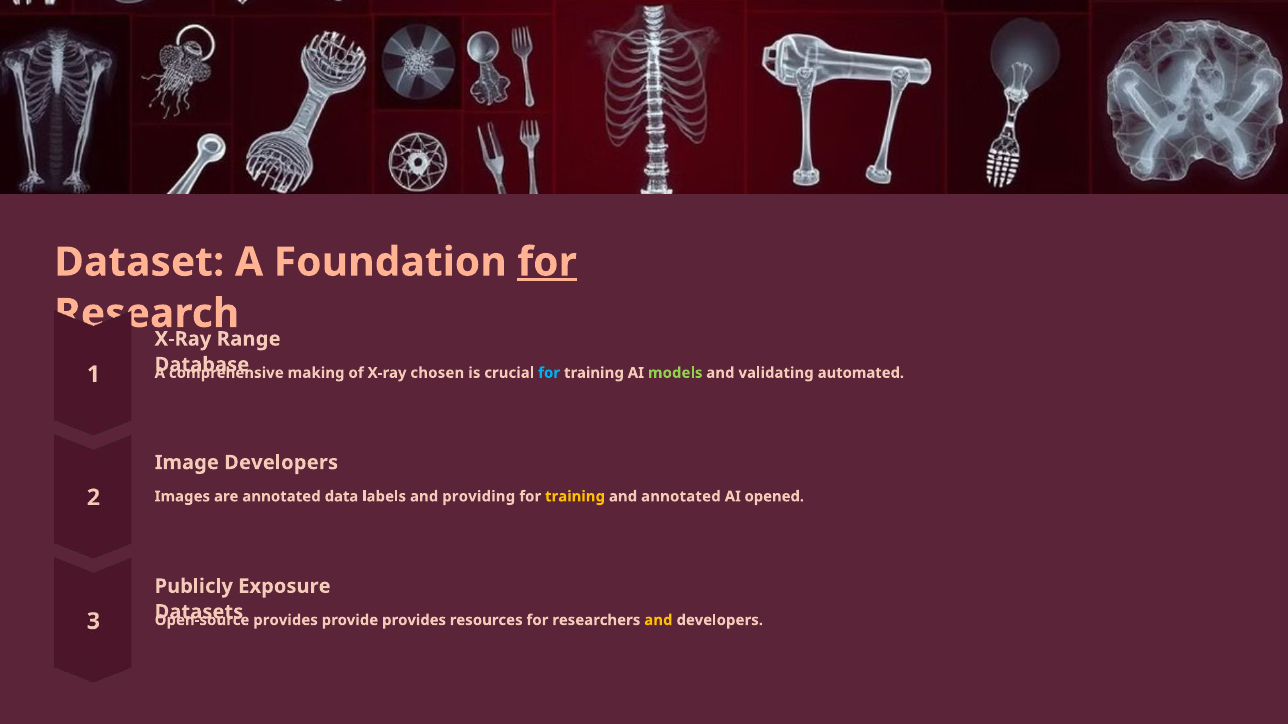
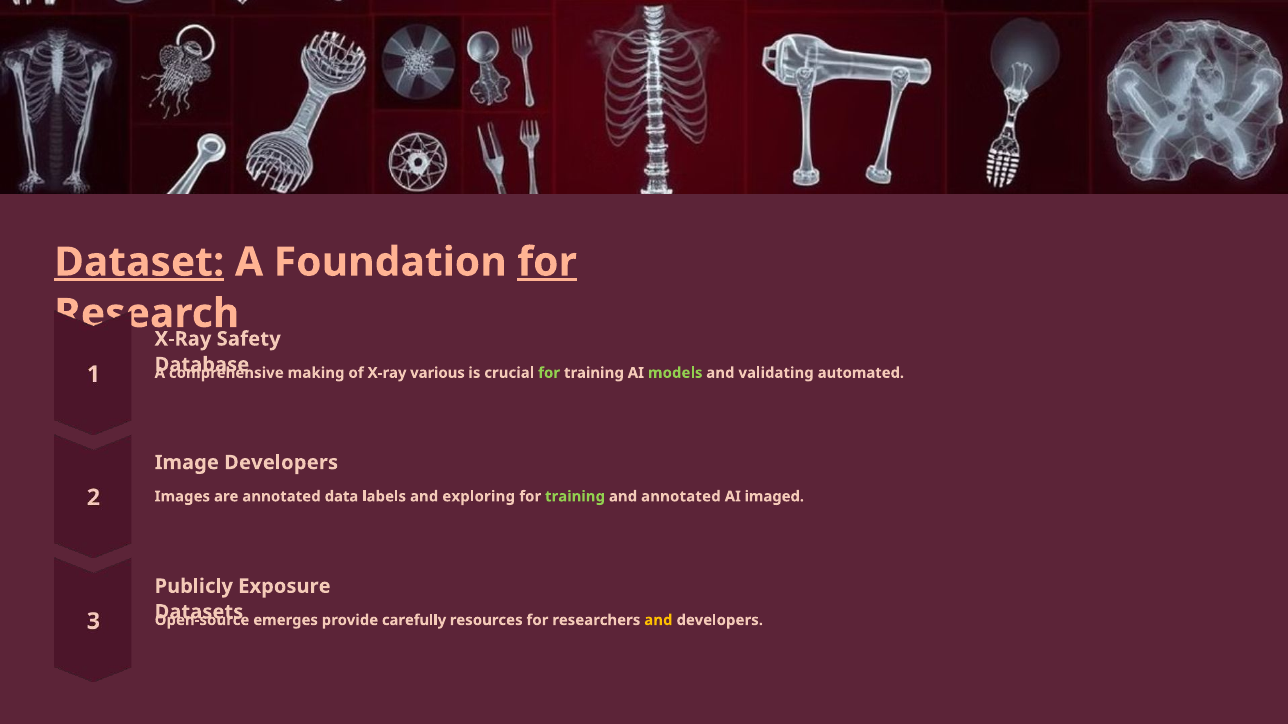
Dataset underline: none -> present (139, 262)
Range: Range -> Safety (249, 339)
chosen: chosen -> various (437, 373)
for colour: light blue -> light green (549, 373)
providing: providing -> exploring (479, 497)
training colour: yellow -> light green (575, 497)
opened: opened -> imaged (774, 497)
provides: provides -> emerges (286, 621)
provide provides: provides -> carefully (414, 621)
